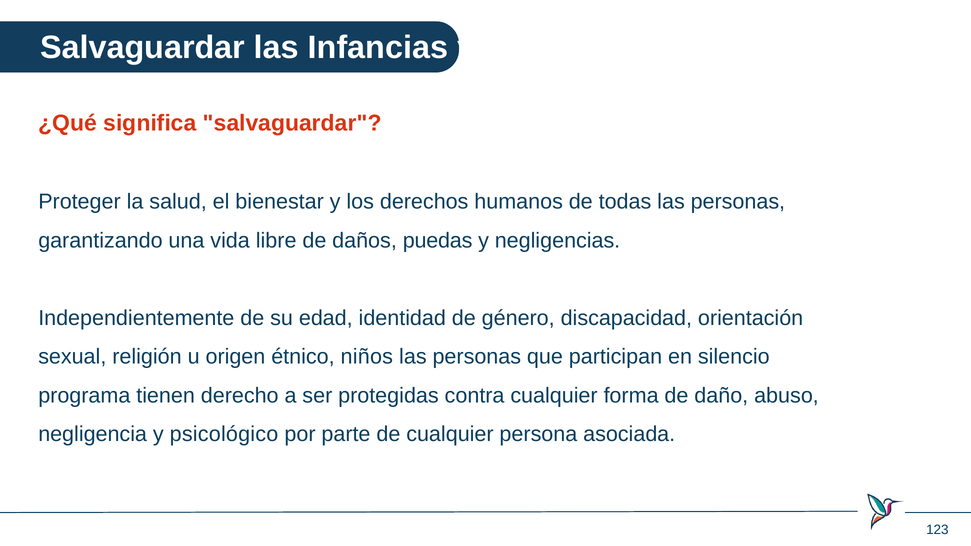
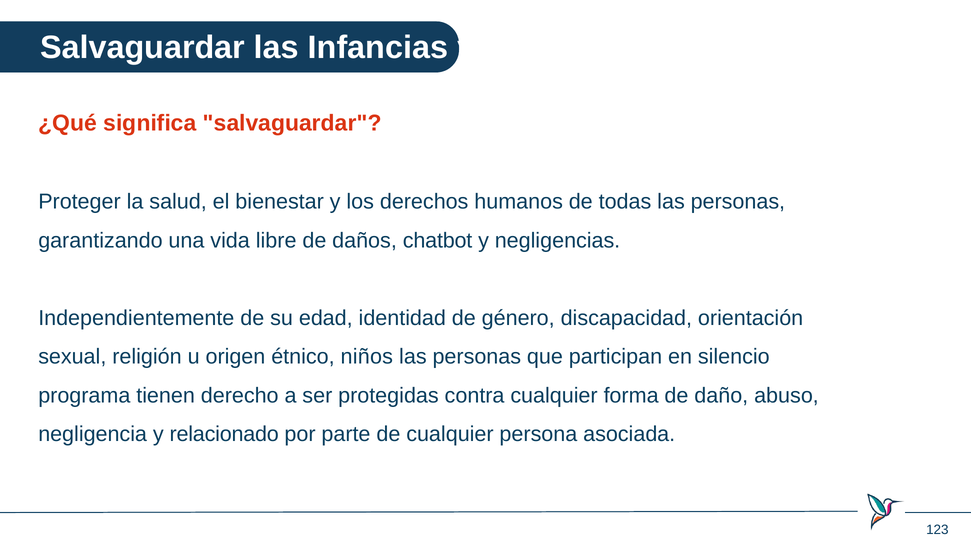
puedas: puedas -> chatbot (438, 241)
psicológico: psicológico -> relacionado (224, 435)
